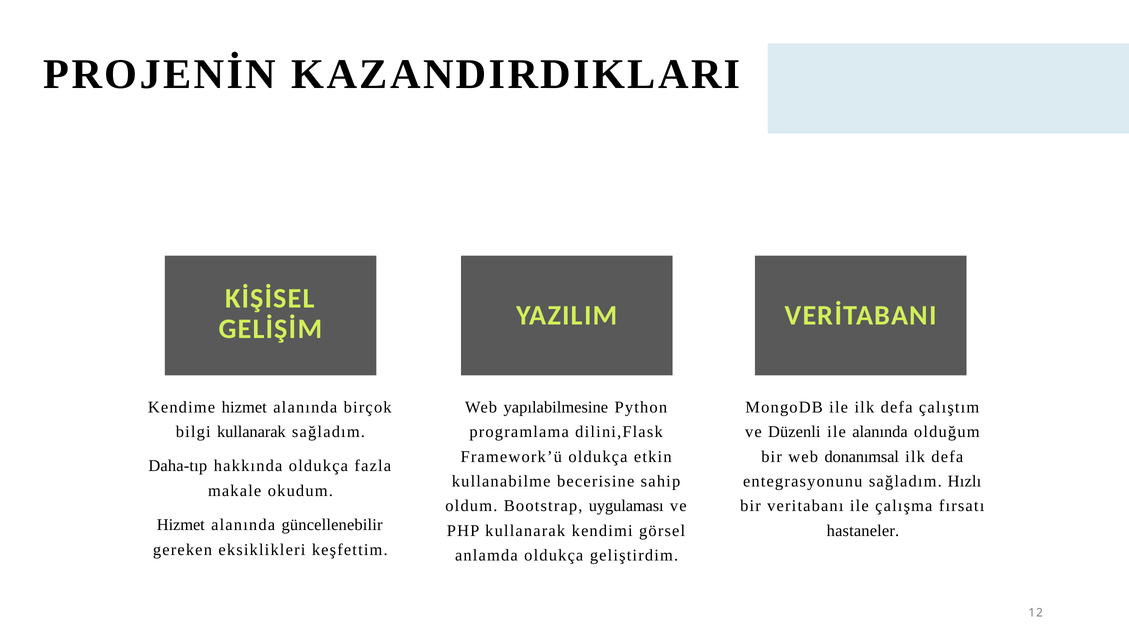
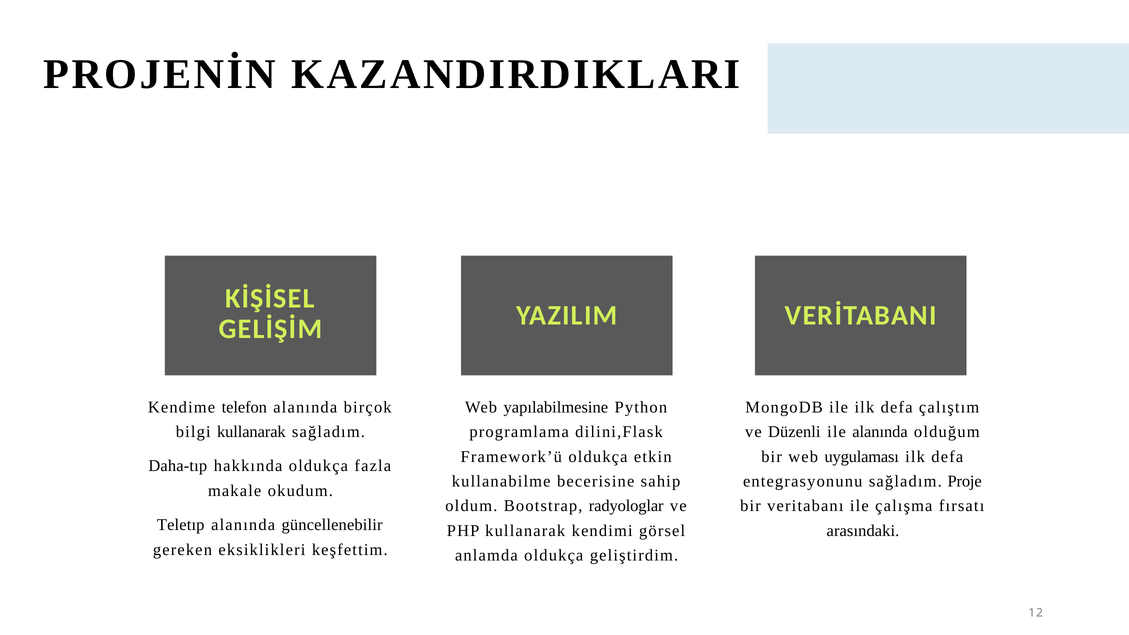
Kendime hizmet: hizmet -> telefon (244, 407)
donanımsal: donanımsal -> uygulaması (862, 457)
Hızlı: Hızlı -> Proje (965, 481)
uygulaması: uygulaması -> radyologlar (626, 506)
Hizmet: Hizmet -> Teletıp (181, 525)
hastaneler: hastaneler -> arasındaki (863, 531)
